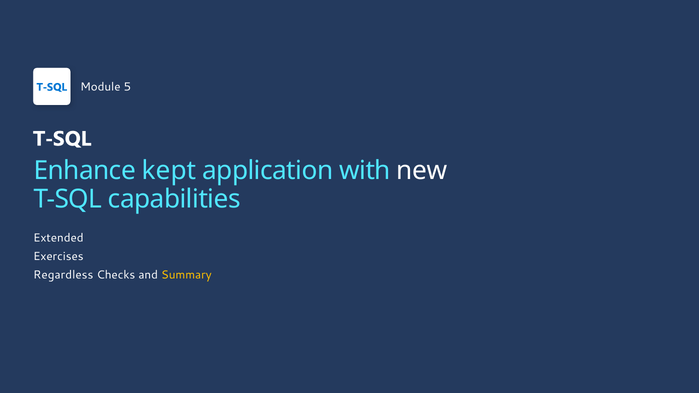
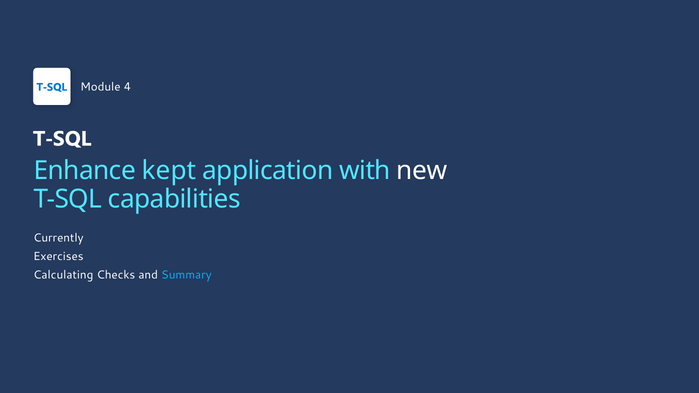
5: 5 -> 4 (127, 87)
Extended: Extended -> Currently (58, 238)
Regardless: Regardless -> Calculating (63, 275)
Summary colour: yellow -> light blue (186, 275)
